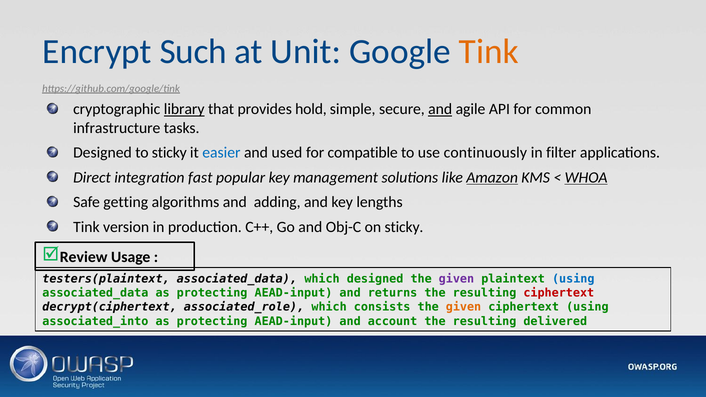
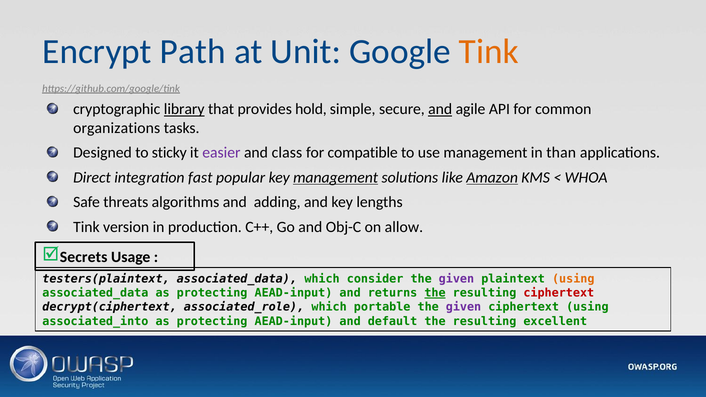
Such: Such -> Path (193, 51)
infrastructure: infrastructure -> organizations (117, 128)
easier colour: blue -> purple (221, 153)
used: used -> class (287, 153)
use continuously: continuously -> management (485, 153)
filter: filter -> than (561, 153)
management underline: none -> present (336, 178)
WHOA underline: present -> none (586, 178)
getting: getting -> threats (126, 202)
on sticky: sticky -> allow (404, 227)
Review: Review -> Secrets (84, 257)
which designed: designed -> consider (375, 279)
using colour: blue -> orange (573, 279)
the underline: none -> present (435, 293)
consists: consists -> portable (382, 307)
given colour: orange -> purple (463, 307)
account: account -> default (393, 321)
delivered: delivered -> excellent (555, 321)
